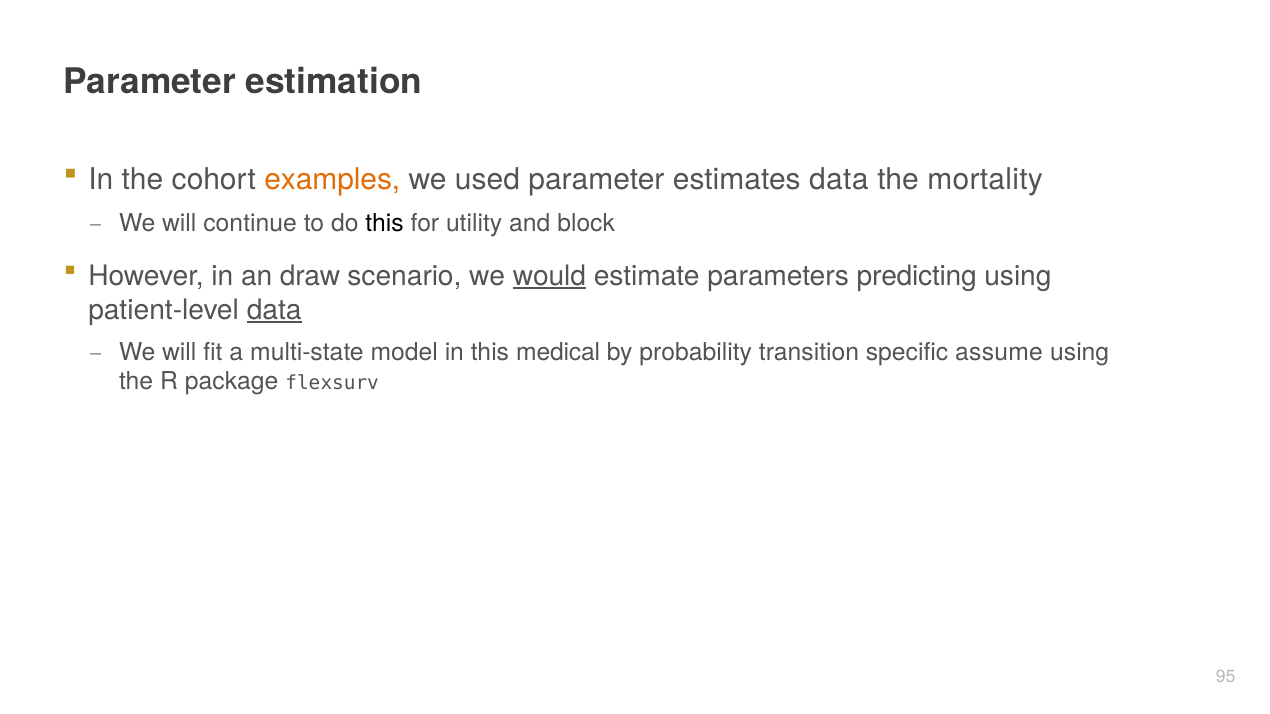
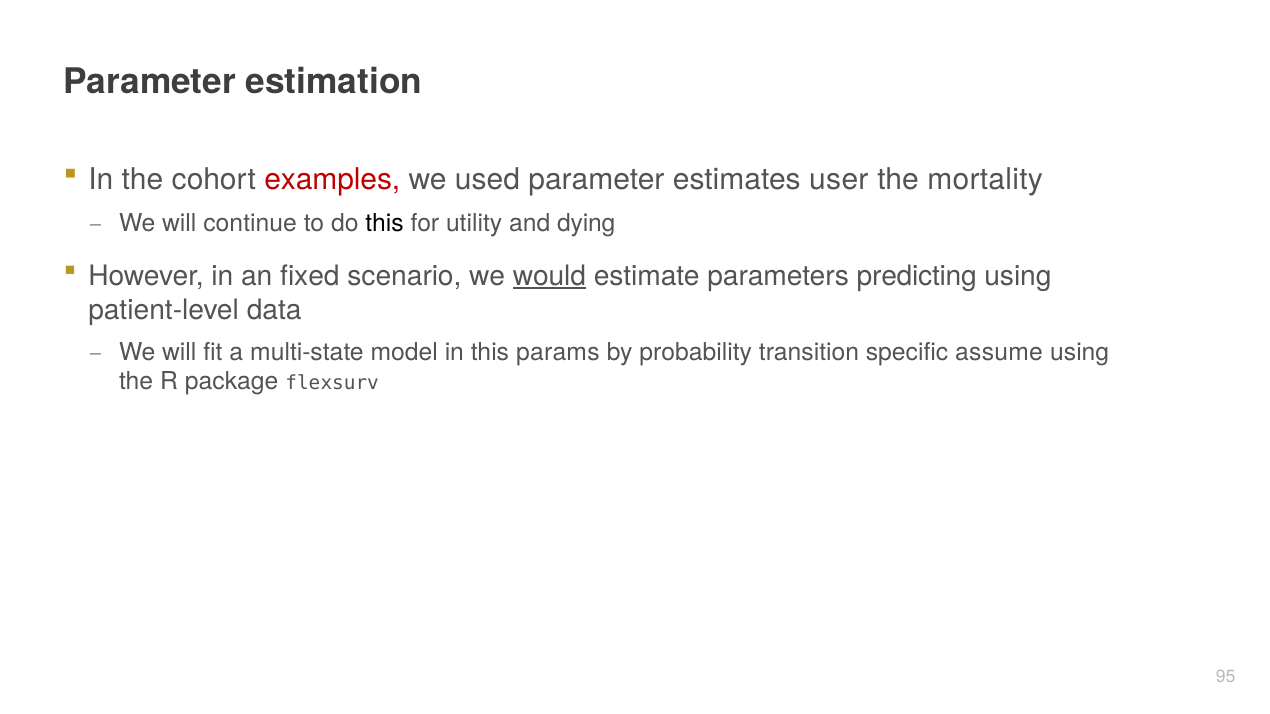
examples colour: orange -> red (332, 180)
estimates data: data -> user (839, 180)
block: block -> dying (586, 223)
draw: draw -> fixed (310, 276)
data underline: present -> none (274, 310)
medical: medical -> params (558, 352)
